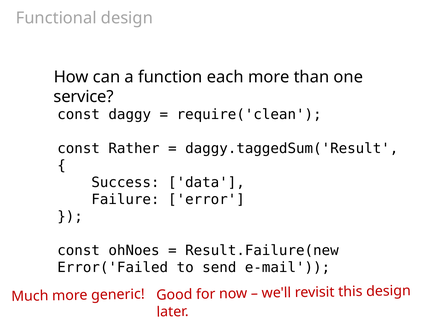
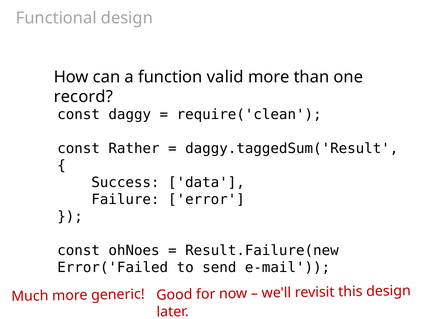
each: each -> valid (225, 77)
service: service -> record (83, 97)
